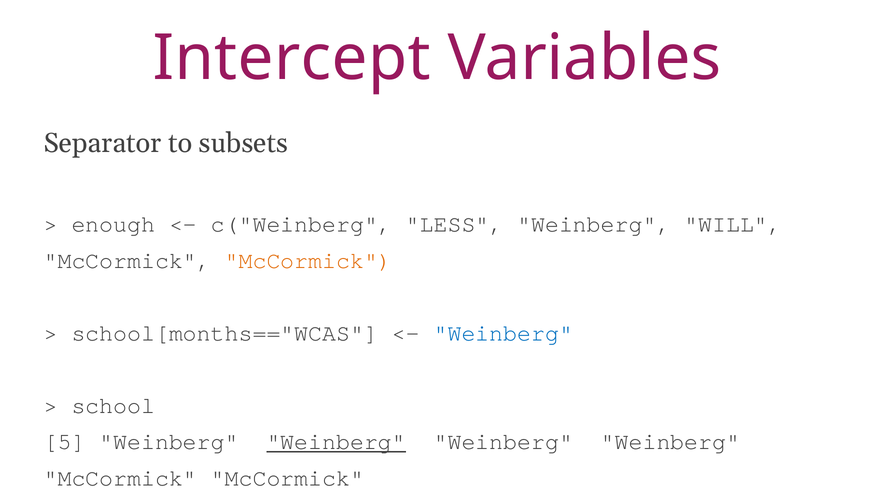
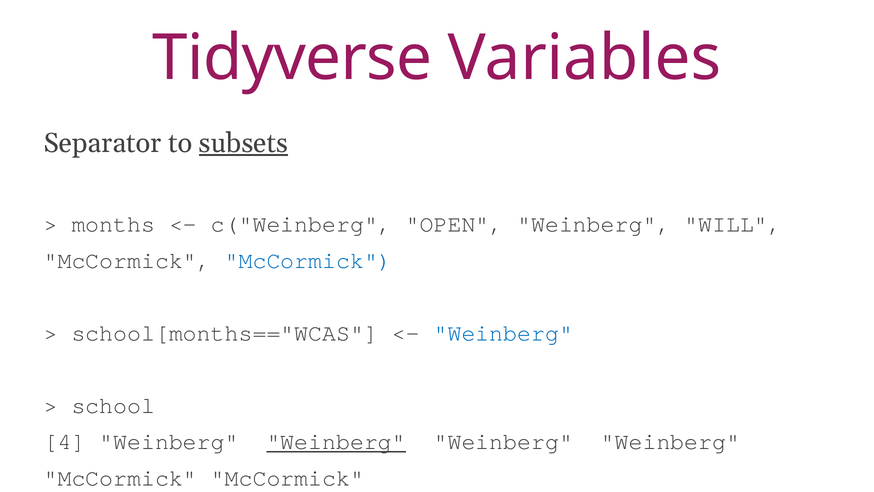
Intercept: Intercept -> Tidyverse (292, 58)
subsets underline: none -> present (243, 143)
enough: enough -> months (113, 224)
LESS: LESS -> OPEN (455, 224)
McCormick colour: orange -> blue (308, 260)
5: 5 -> 4 (65, 441)
